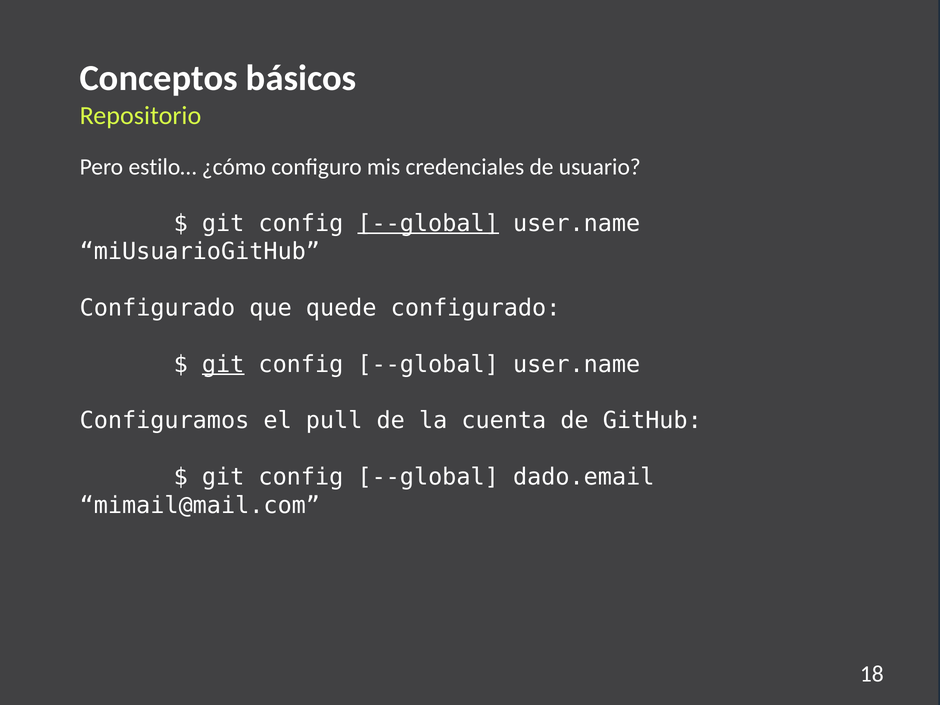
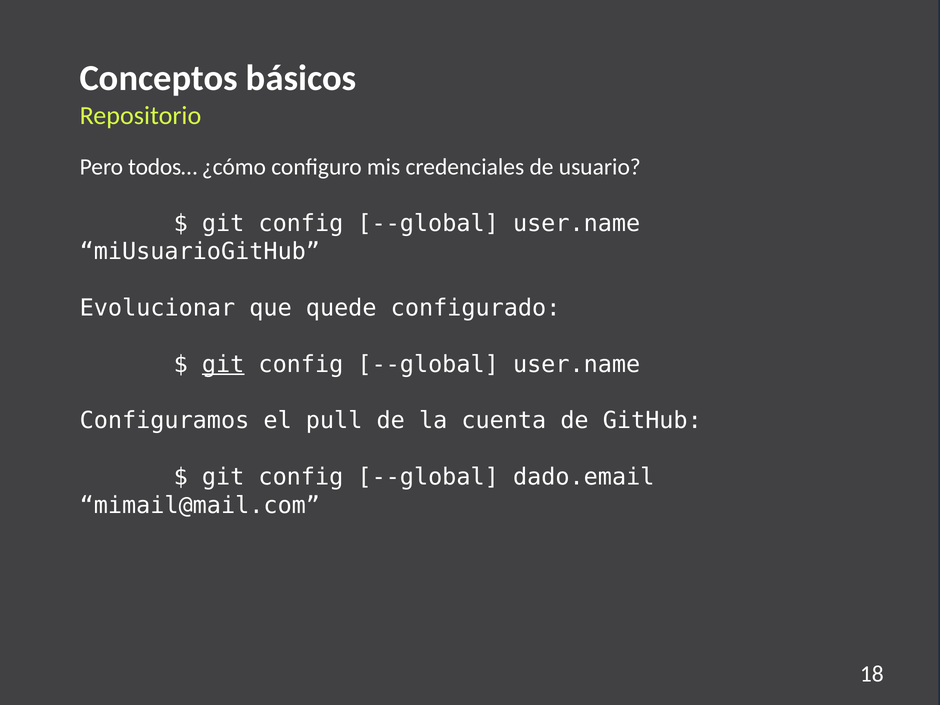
estilo…: estilo… -> todos… (163, 167)
--global underline: present -> none (428, 223)
Configurado: Configurado -> Evolucionar (157, 308)
